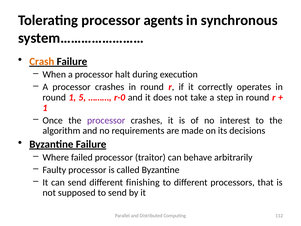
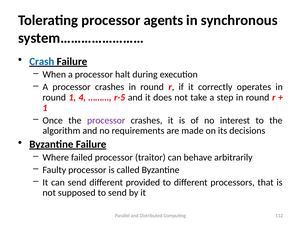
Crash colour: orange -> blue (42, 61)
5: 5 -> 4 (82, 97)
r-0: r-0 -> r-5 (120, 97)
finishing: finishing -> provided (143, 182)
